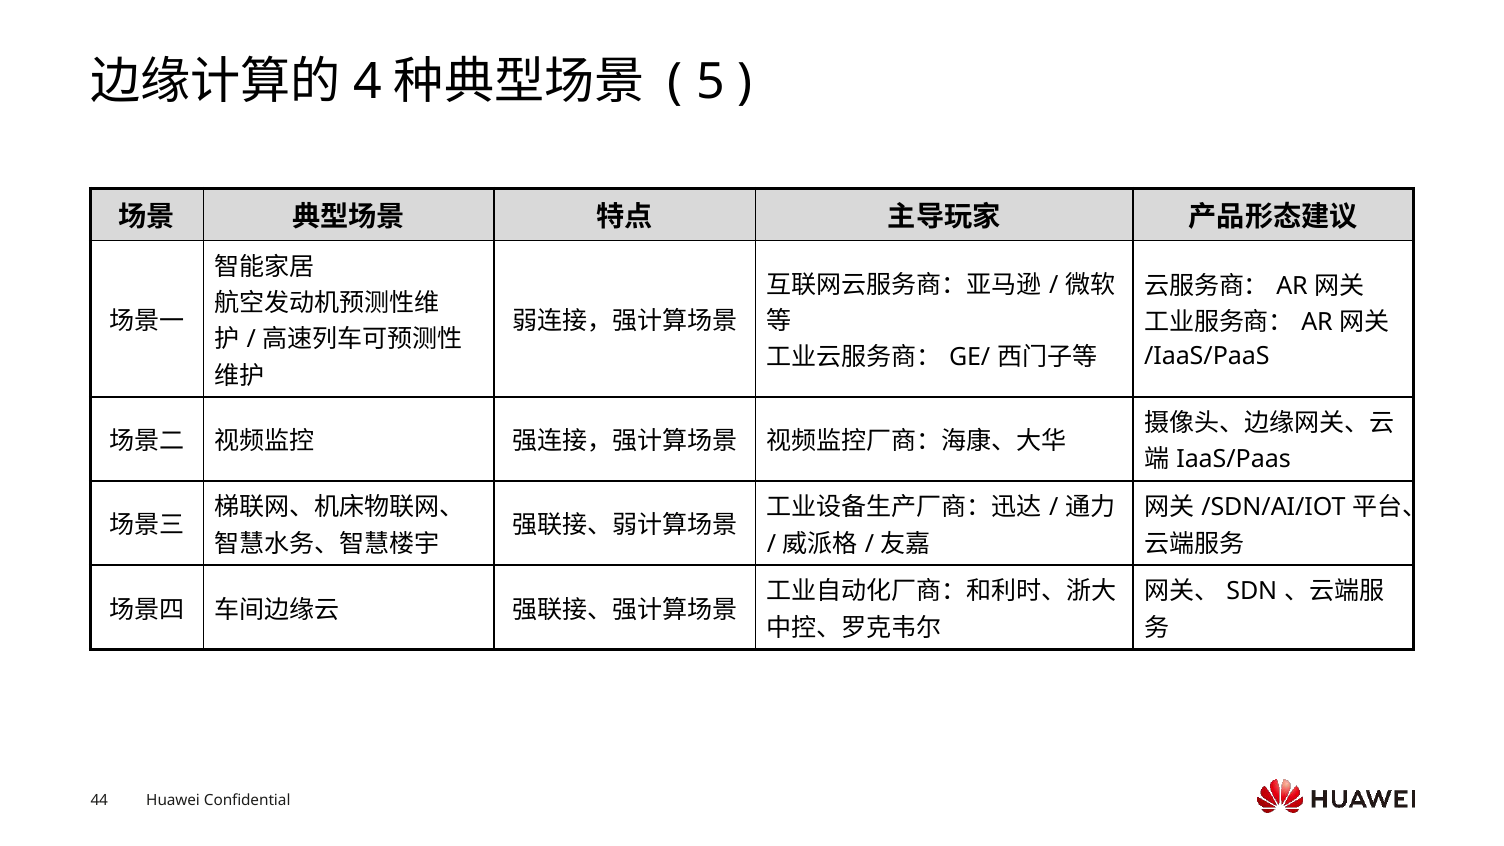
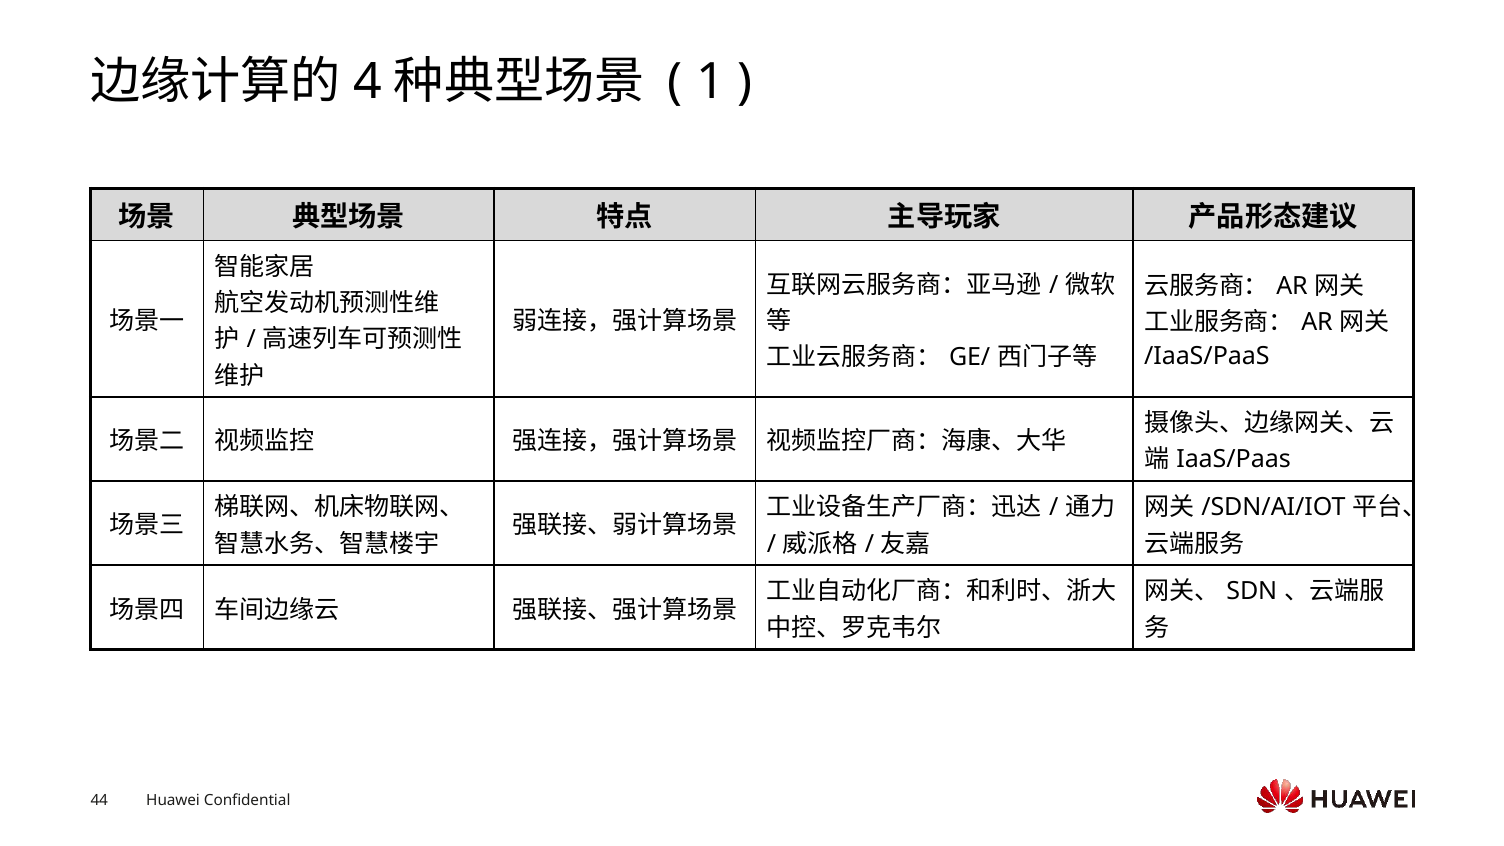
5: 5 -> 1 (710, 82)
